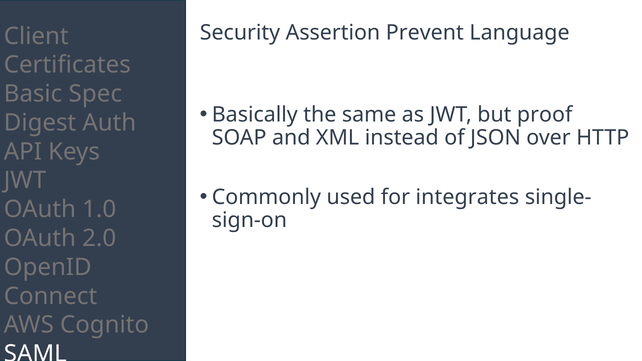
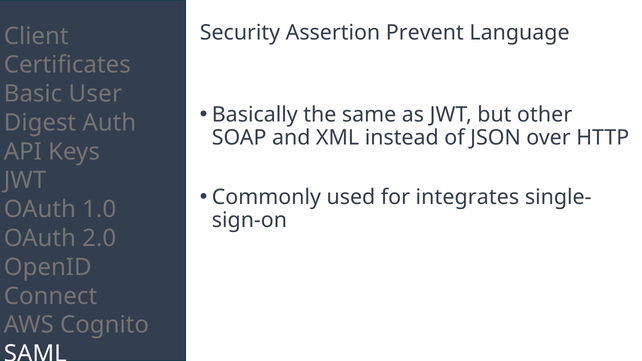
Spec: Spec -> User (95, 94)
proof: proof -> other (545, 115)
